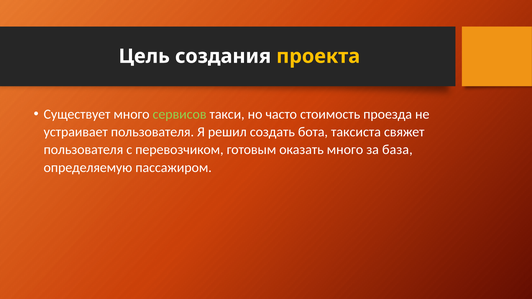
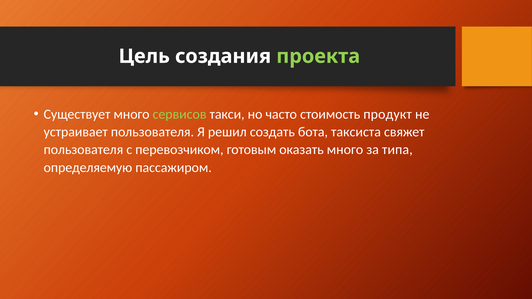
проекта colour: yellow -> light green (318, 56)
проезда: проезда -> продукт (388, 114)
база: база -> типа (397, 150)
